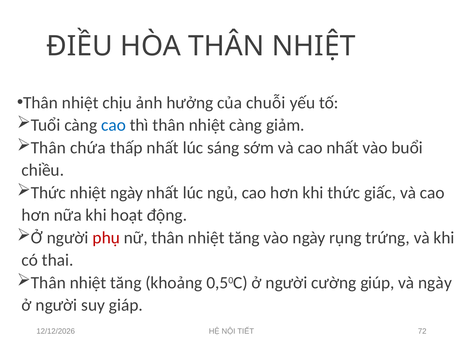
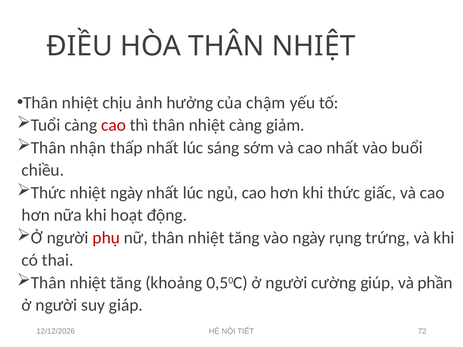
chuỗi: chuỗi -> chậm (266, 103)
cao colour: blue -> red (113, 125)
chứa: chứa -> nhận (88, 148)
và ngày: ngày -> phần (435, 283)
